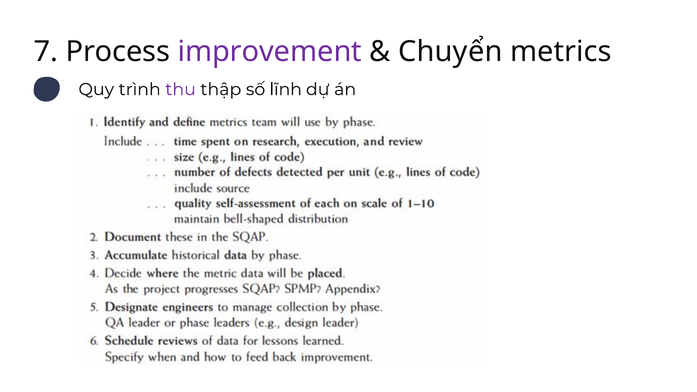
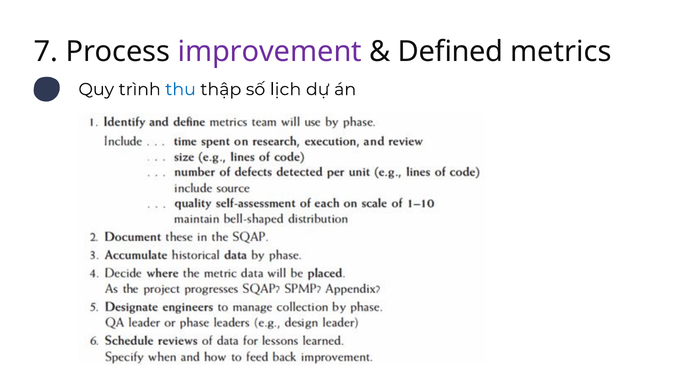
Chuyển: Chuyển -> Defined (451, 51)
thu colour: purple -> blue (181, 89)
lĩnh: lĩnh -> lịch (286, 89)
